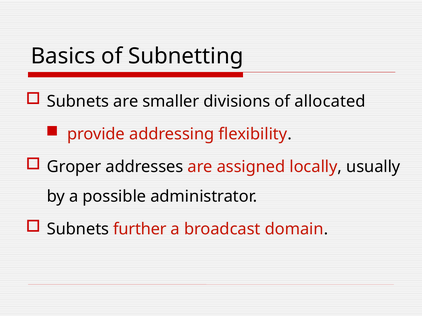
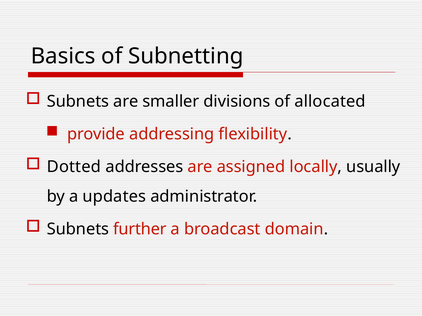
Groper: Groper -> Dotted (74, 167)
possible: possible -> updates (114, 197)
